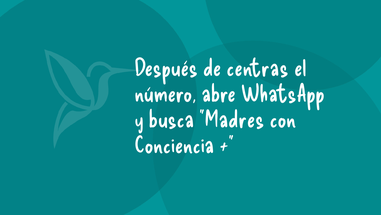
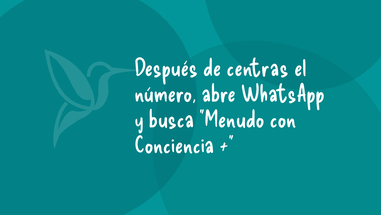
Madres: Madres -> Menudo (232, 119)
